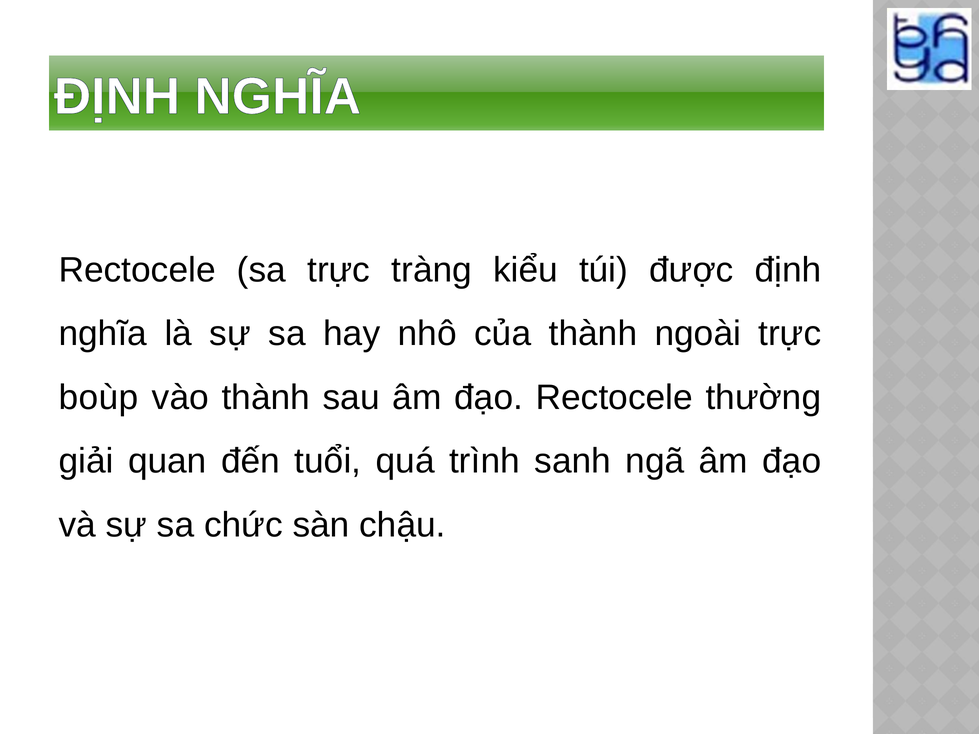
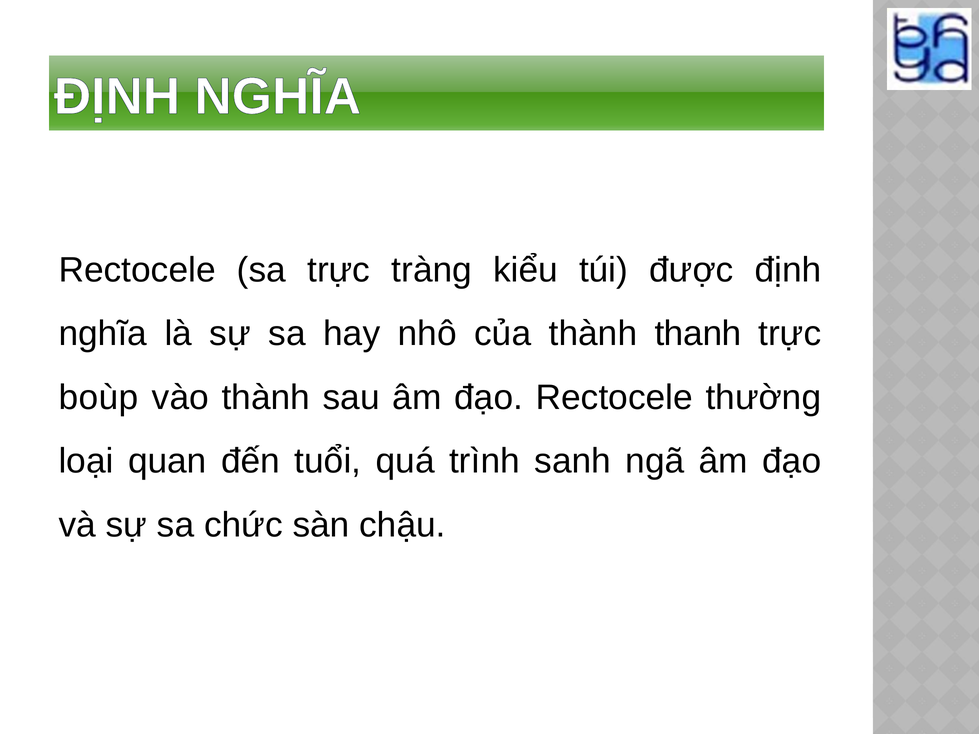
ngoài: ngoài -> thanh (698, 334)
giải: giải -> loại (86, 461)
